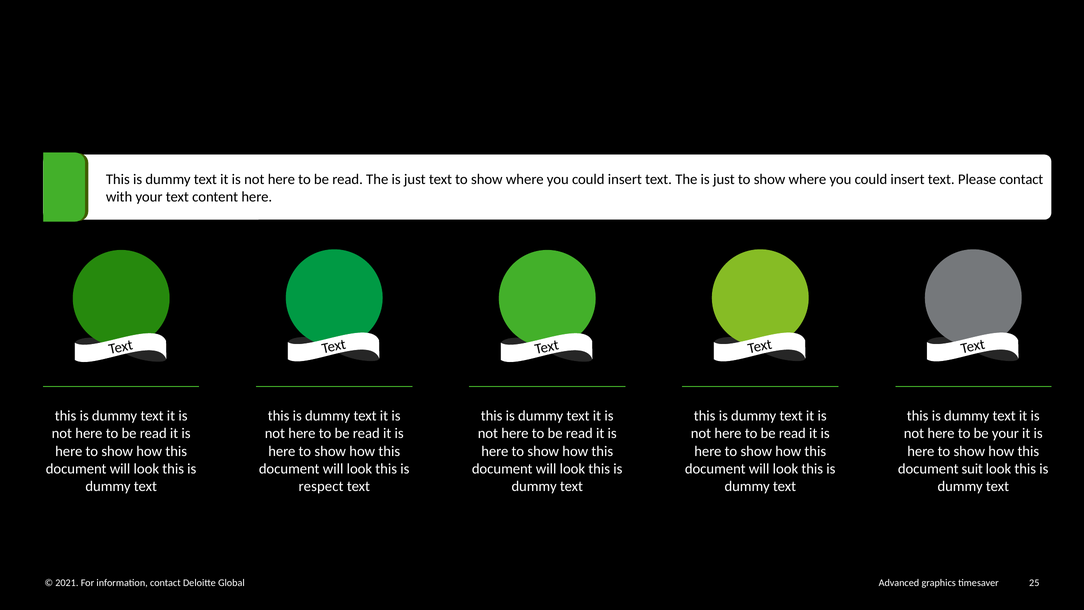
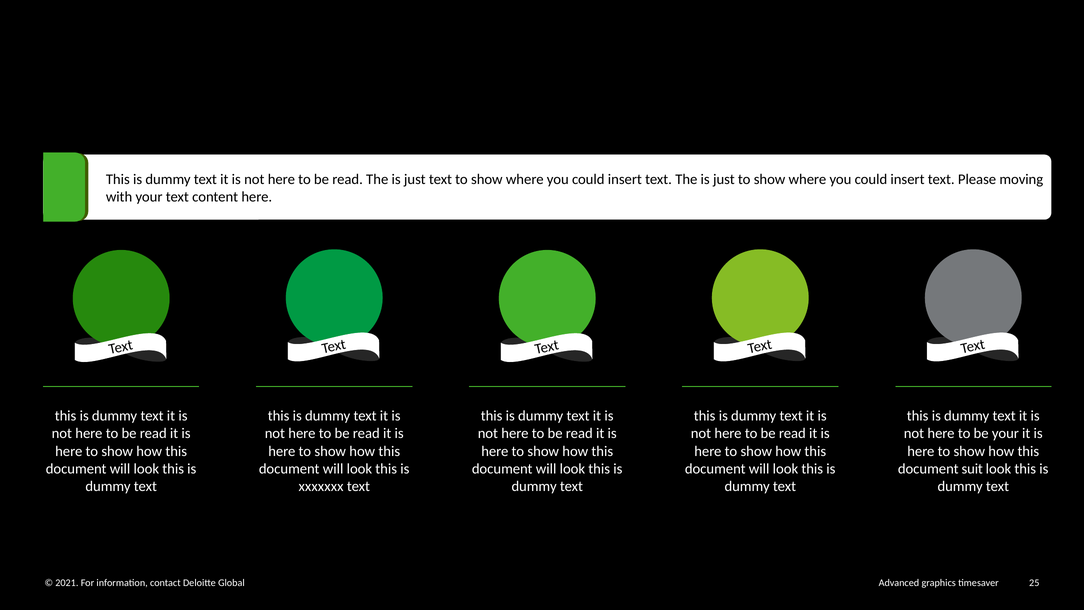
Please contact: contact -> moving (1021, 179)
respect: respect -> xxxxxxx (321, 486)
